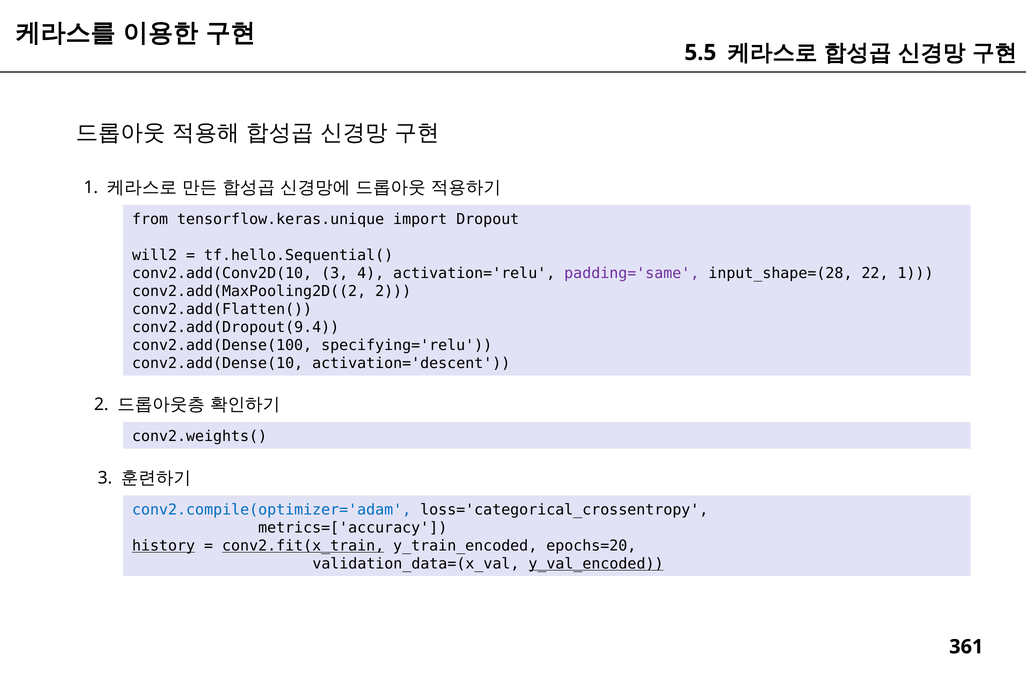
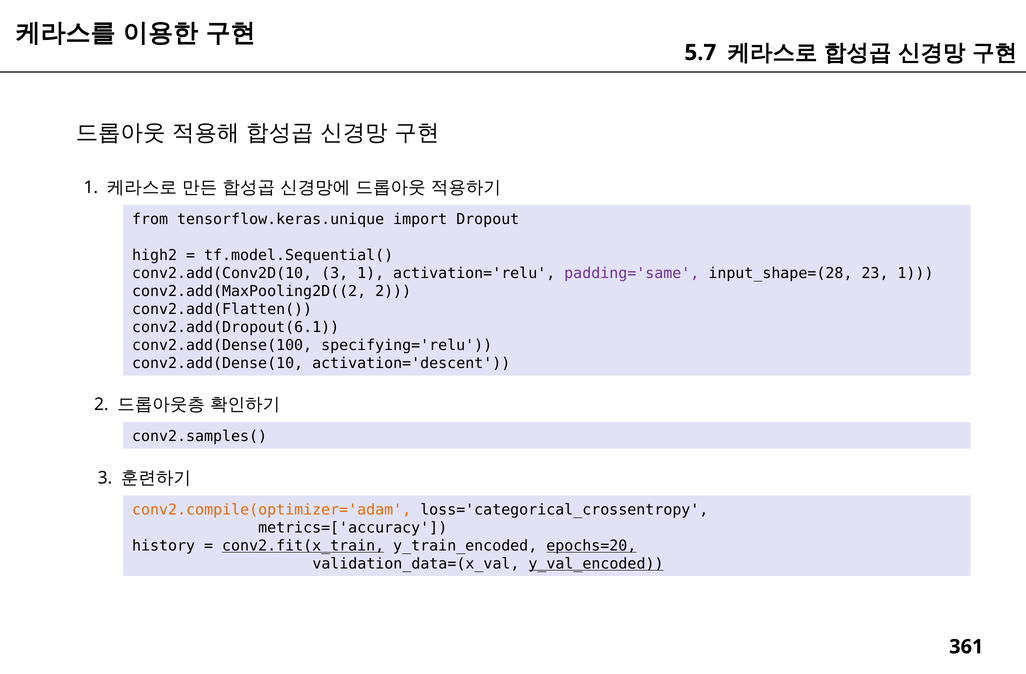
5.5: 5.5 -> 5.7 (700, 53)
will2: will2 -> high2 (155, 255)
tf.hello.Sequential(: tf.hello.Sequential( -> tf.model.Sequential( (299, 255)
3 4: 4 -> 1 (371, 273)
22: 22 -> 23 (875, 273)
conv2.add(Dropout(9.4: conv2.add(Dropout(9.4 -> conv2.add(Dropout(6.1 (236, 327)
conv2.weights(: conv2.weights( -> conv2.samples( (200, 436)
conv2.compile(optimizer='adam colour: blue -> orange (272, 510)
history underline: present -> none (164, 546)
epochs=20 underline: none -> present (591, 546)
